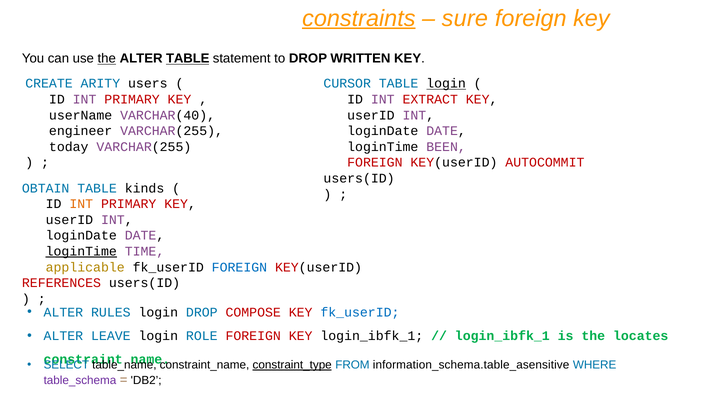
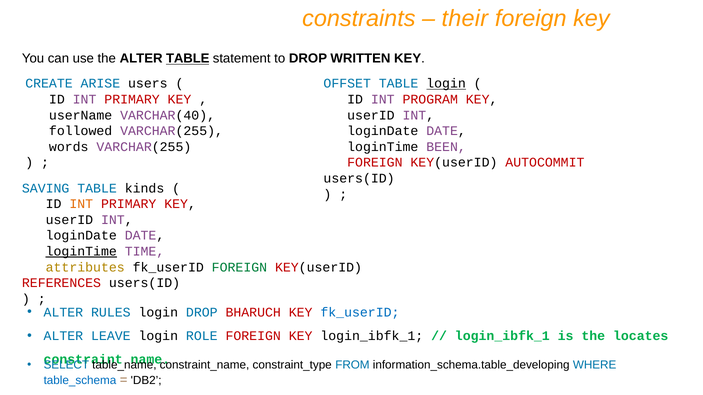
constraints underline: present -> none (359, 18)
sure: sure -> their (465, 18)
the underline: present -> none (107, 59)
ARITY: ARITY -> ARISE (100, 84)
CURSOR: CURSOR -> OFFSET (347, 84)
EXTRACT: EXTRACT -> PROGRAM (430, 100)
engineer: engineer -> followed (81, 131)
today: today -> words (69, 147)
OBTAIN: OBTAIN -> SAVING (46, 188)
applicable: applicable -> attributes (85, 267)
FOREIGN colour: blue -> green (239, 267)
COMPOSE: COMPOSE -> BHARUCH (253, 313)
constraint_type underline: present -> none (292, 365)
information_schema.table_asensitive: information_schema.table_asensitive -> information_schema.table_developing (471, 365)
table_schema colour: purple -> blue (80, 381)
